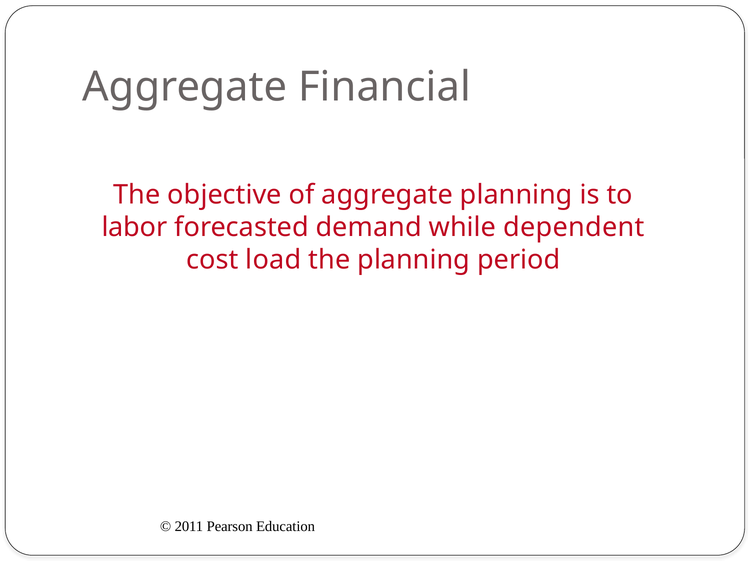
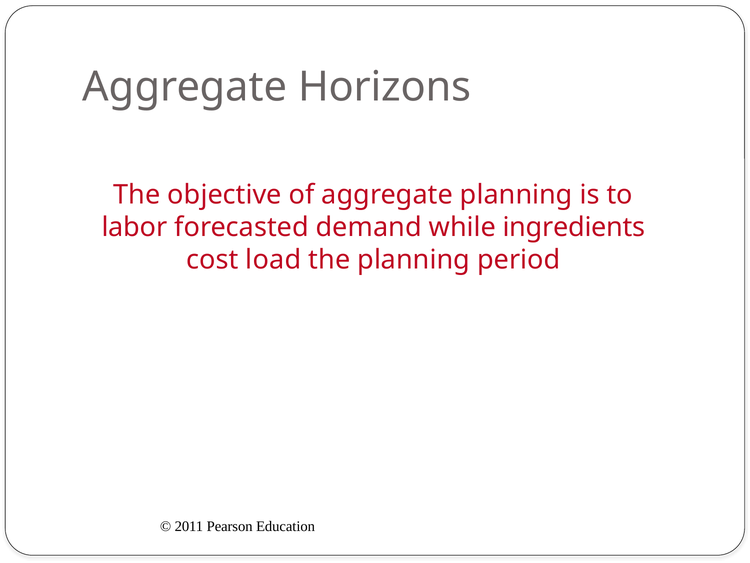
Financial: Financial -> Horizons (385, 87)
dependent: dependent -> ingredients (574, 227)
